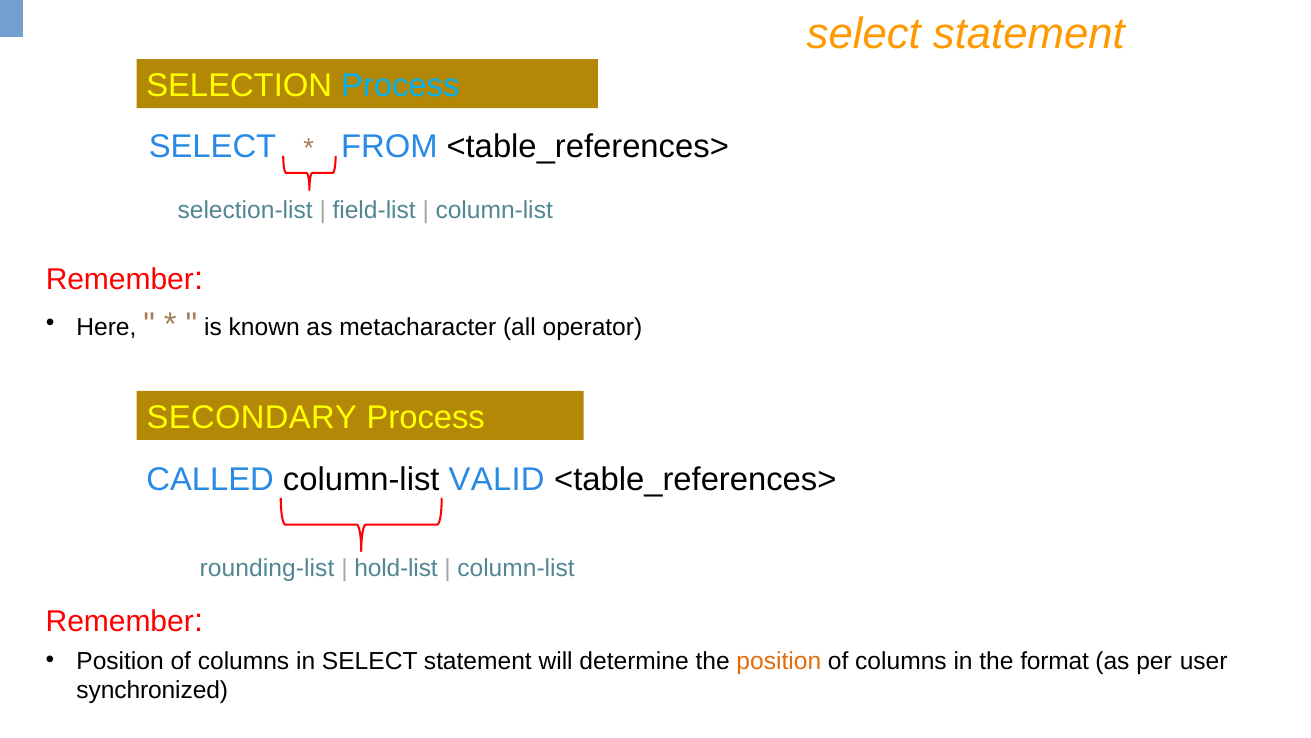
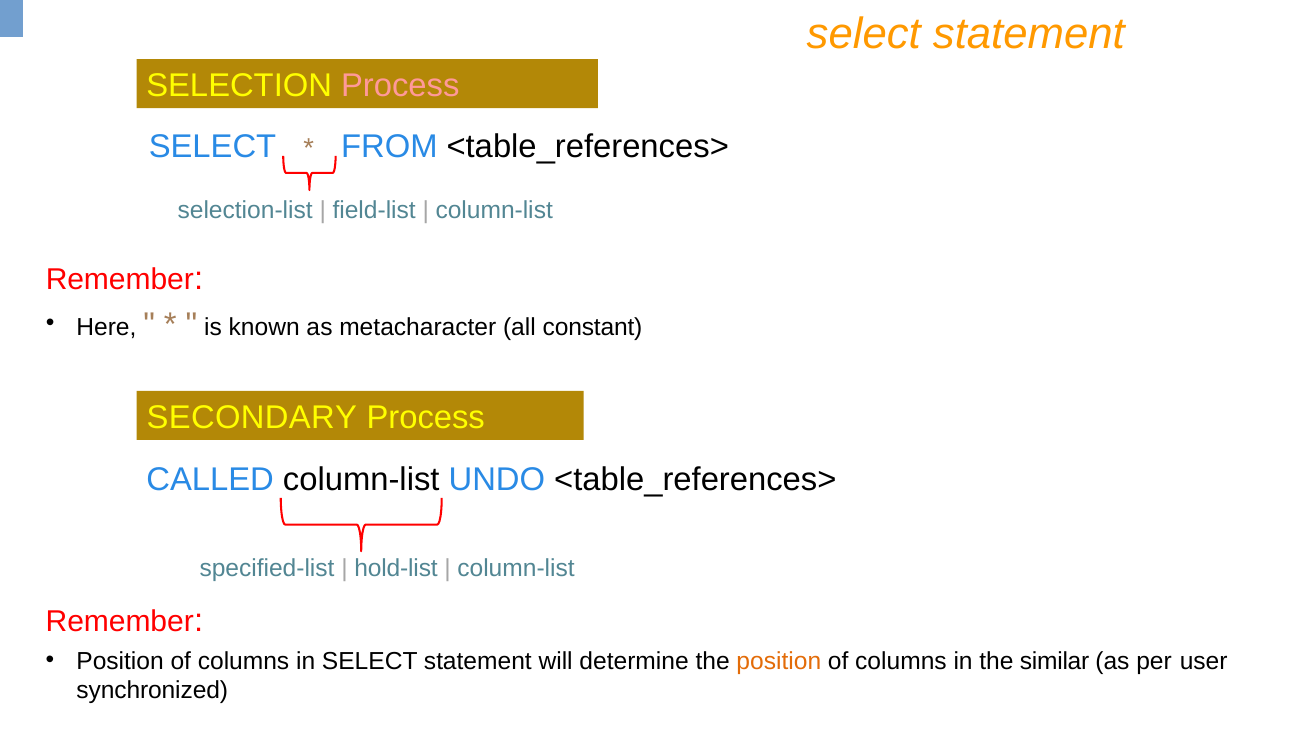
Process colour: light blue -> pink (400, 86)
operator: operator -> constant (593, 327)
VALID: VALID -> UNDO (497, 479)
rounding-list: rounding-list -> specified-list (267, 568)
format: format -> similar (1055, 660)
